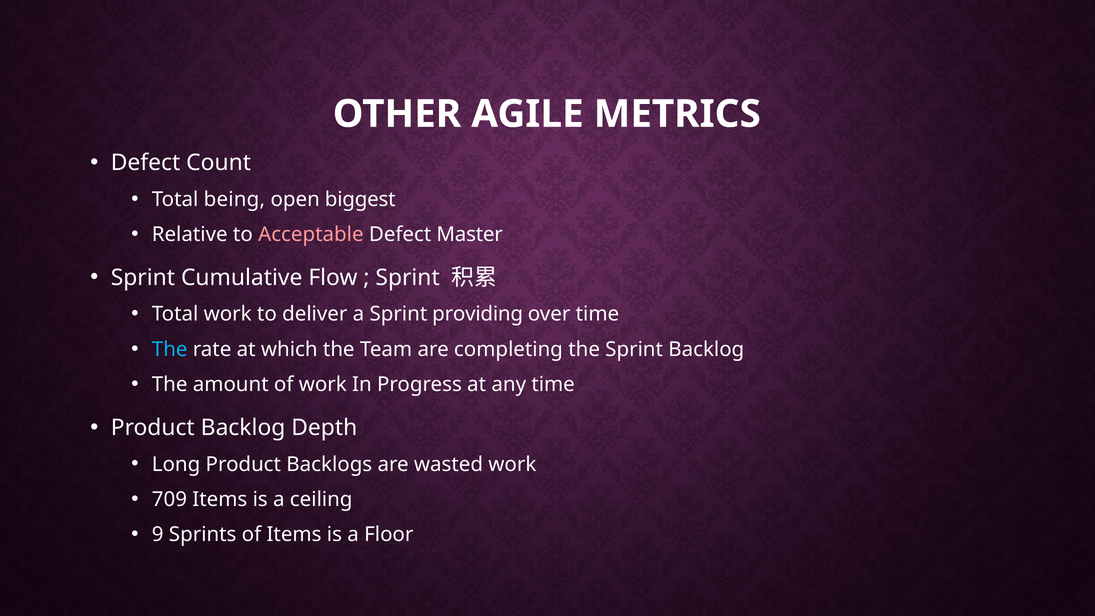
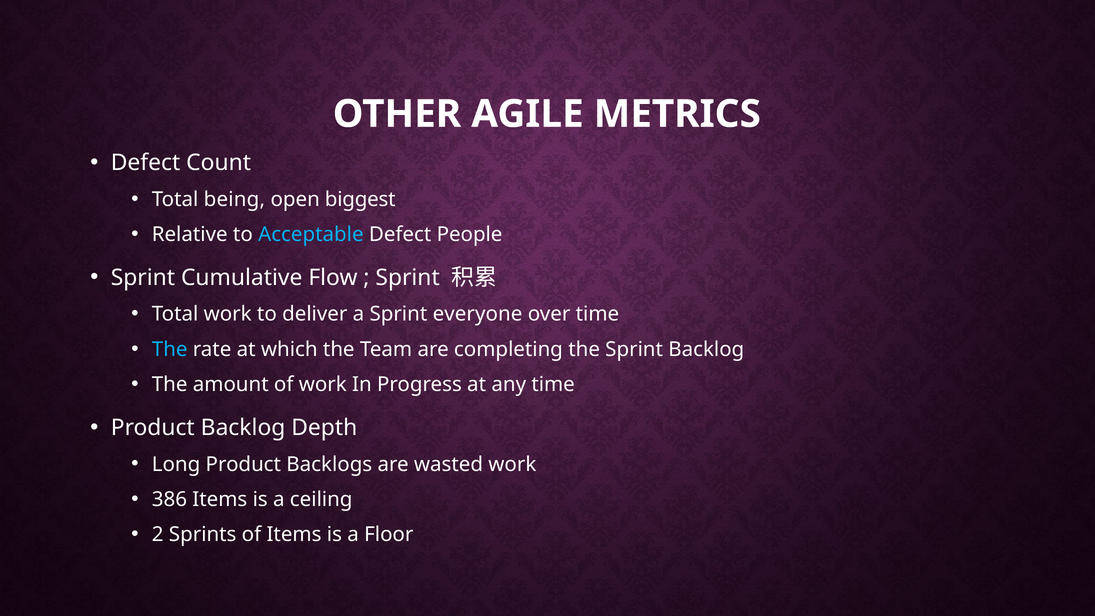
Acceptable colour: pink -> light blue (311, 235)
Master: Master -> People (470, 235)
providing: providing -> everyone (478, 314)
709: 709 -> 386 (169, 499)
9: 9 -> 2 (158, 535)
